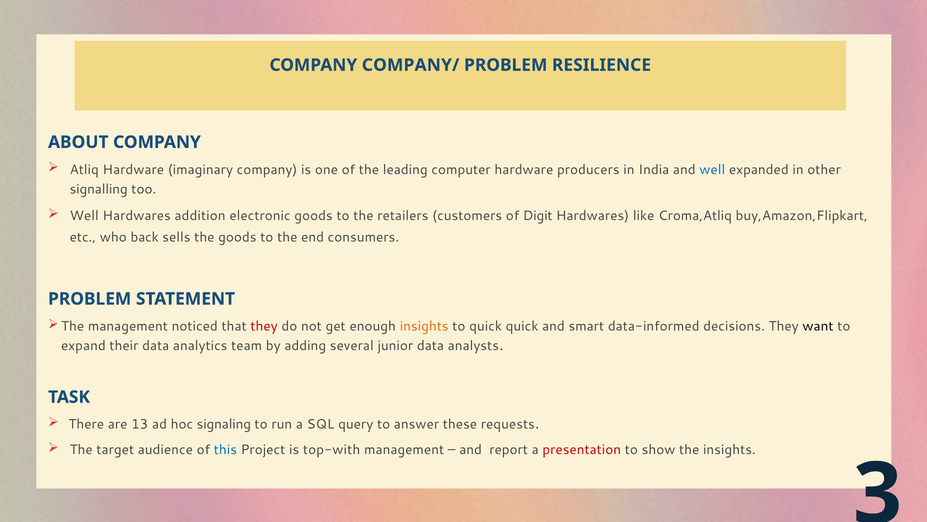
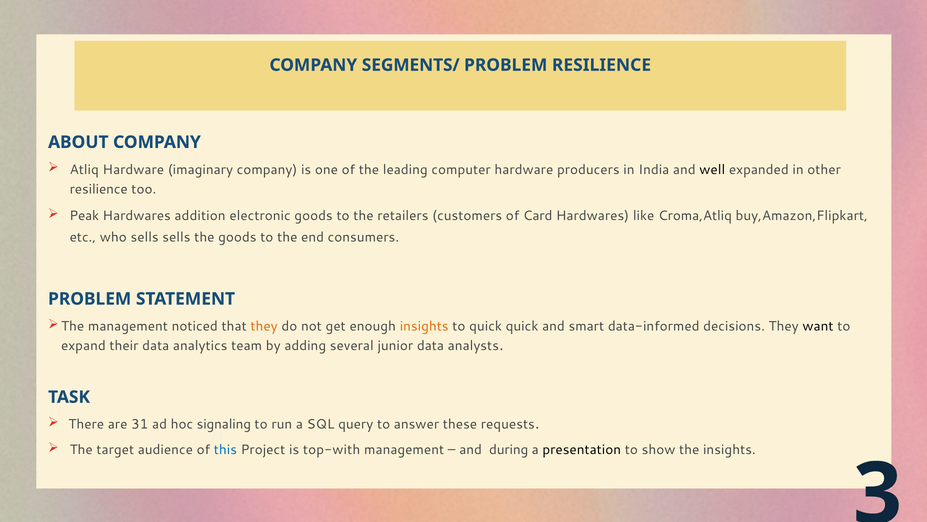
COMPANY/: COMPANY/ -> SEGMENTS/ (411, 65)
well colour: blue -> black (712, 169)
signalling: signalling -> resilience (99, 189)
Well: Well -> Peak (84, 216)
Digit: Digit -> Card (538, 216)
who back: back -> sells (145, 237)
they colour: red -> orange (264, 326)
13: 13 -> 31 (140, 424)
report: report -> during (509, 449)
presentation colour: red -> black (582, 449)
